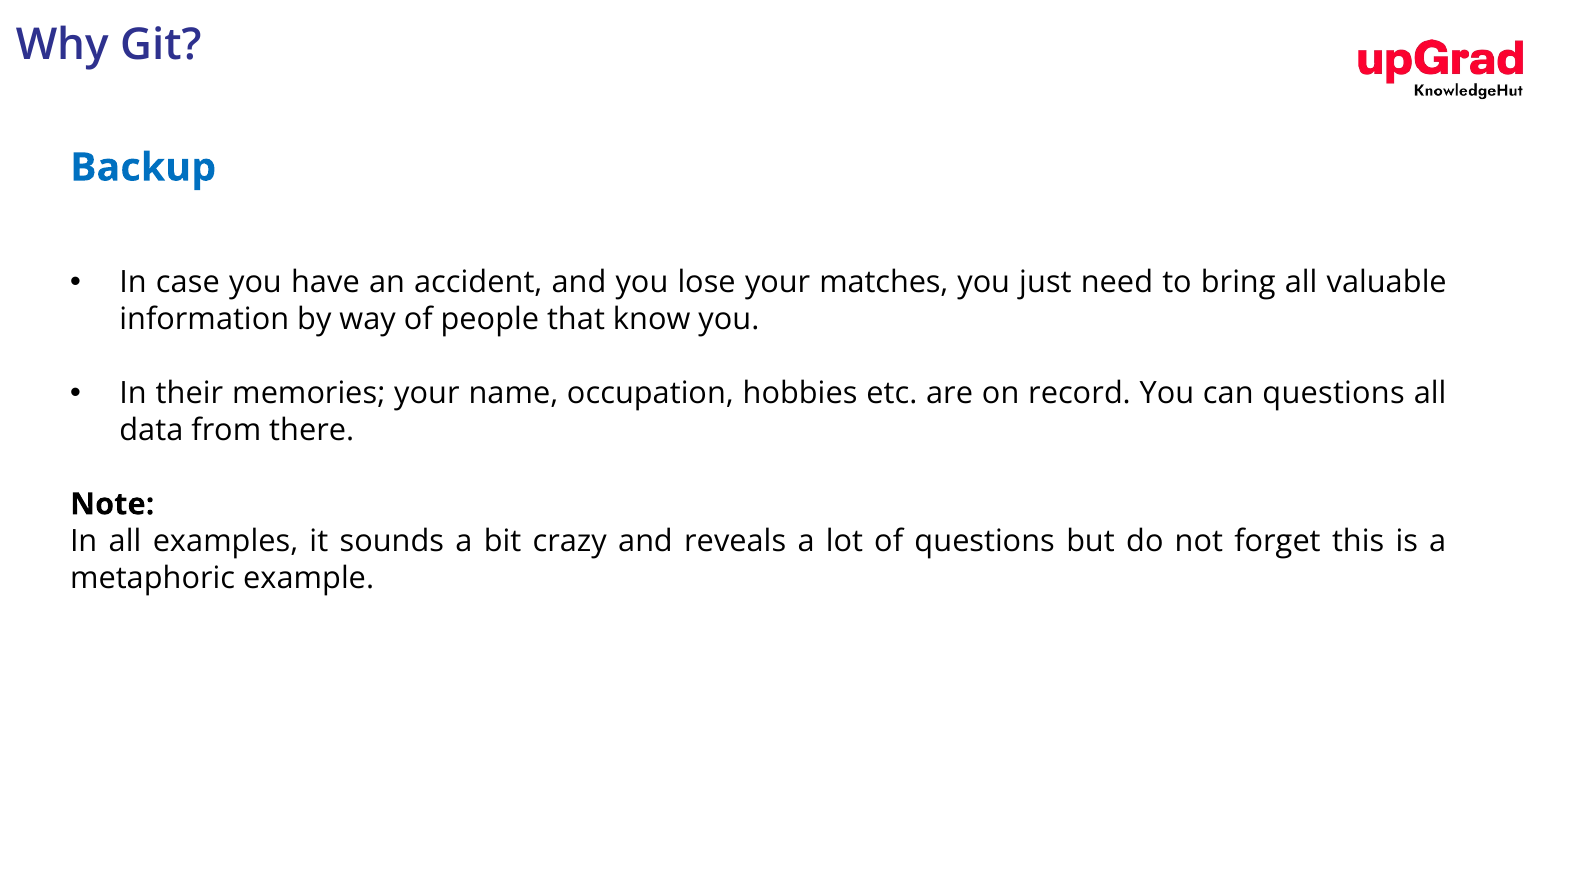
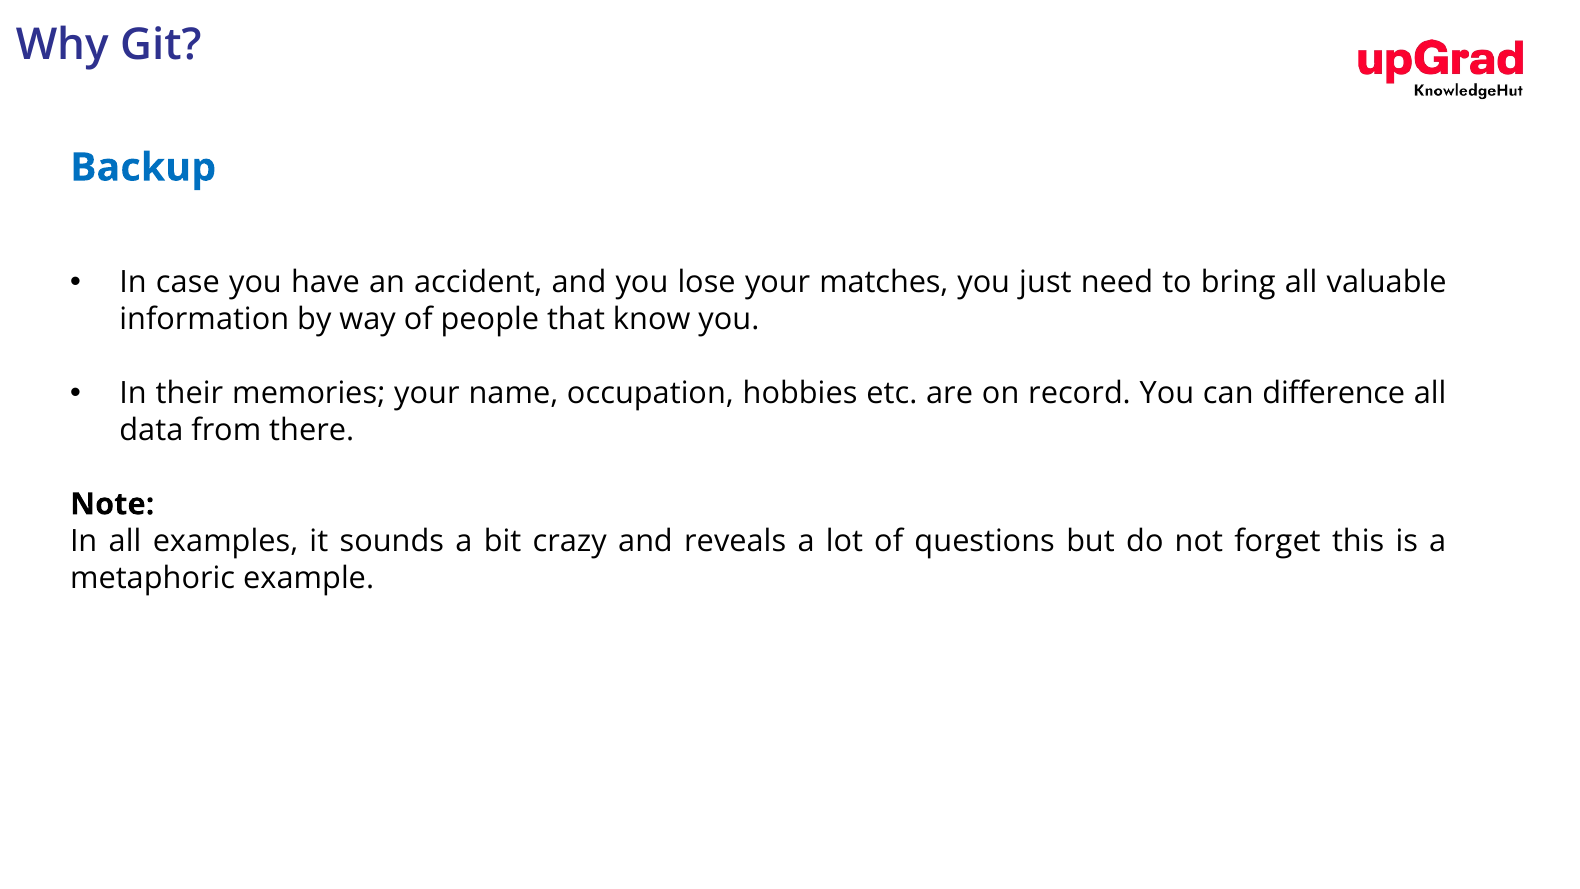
can questions: questions -> difference (1334, 393)
